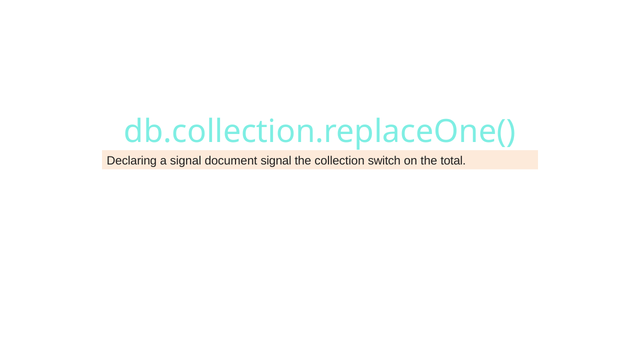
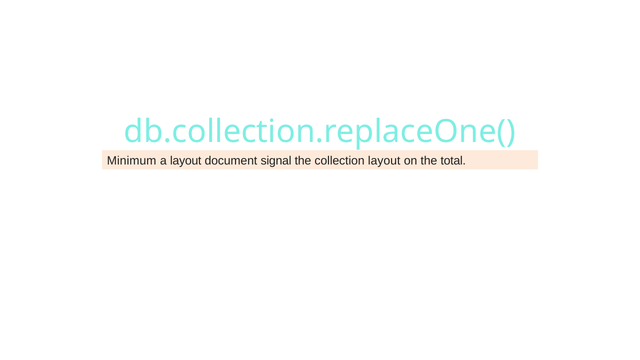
Declaring: Declaring -> Minimum (132, 161)
a signal: signal -> layout (186, 161)
collection switch: switch -> layout (384, 161)
